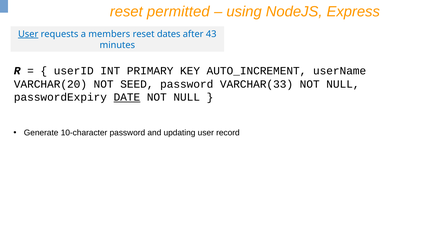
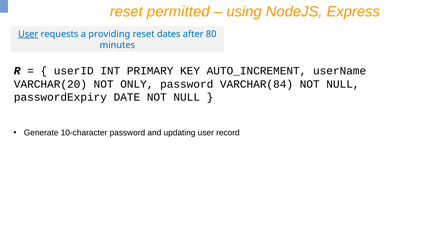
members: members -> providing (109, 34)
43: 43 -> 80 (211, 34)
SEED: SEED -> ONLY (137, 84)
VARCHAR(33: VARCHAR(33 -> VARCHAR(84 (257, 84)
DATE underline: present -> none (127, 97)
